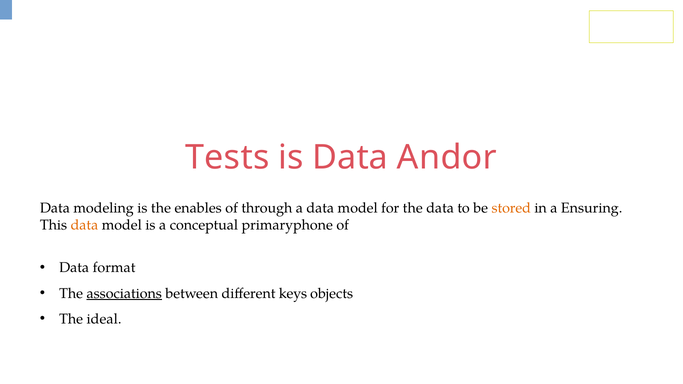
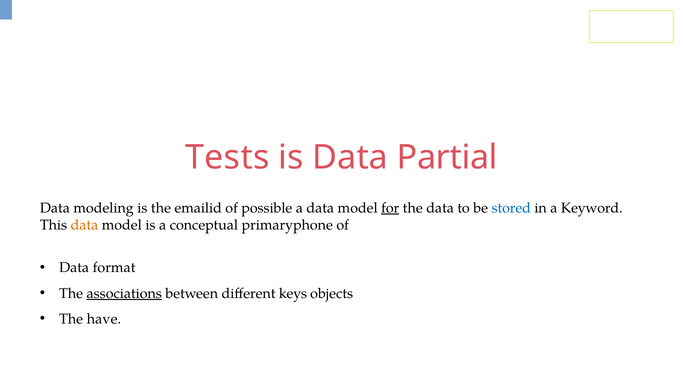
Andor: Andor -> Partial (447, 158)
enables: enables -> emailid (198, 208)
through: through -> possible (267, 208)
for underline: none -> present (390, 208)
stored colour: orange -> blue (511, 208)
Ensuring: Ensuring -> Keyword (592, 208)
ideal: ideal -> have (104, 319)
